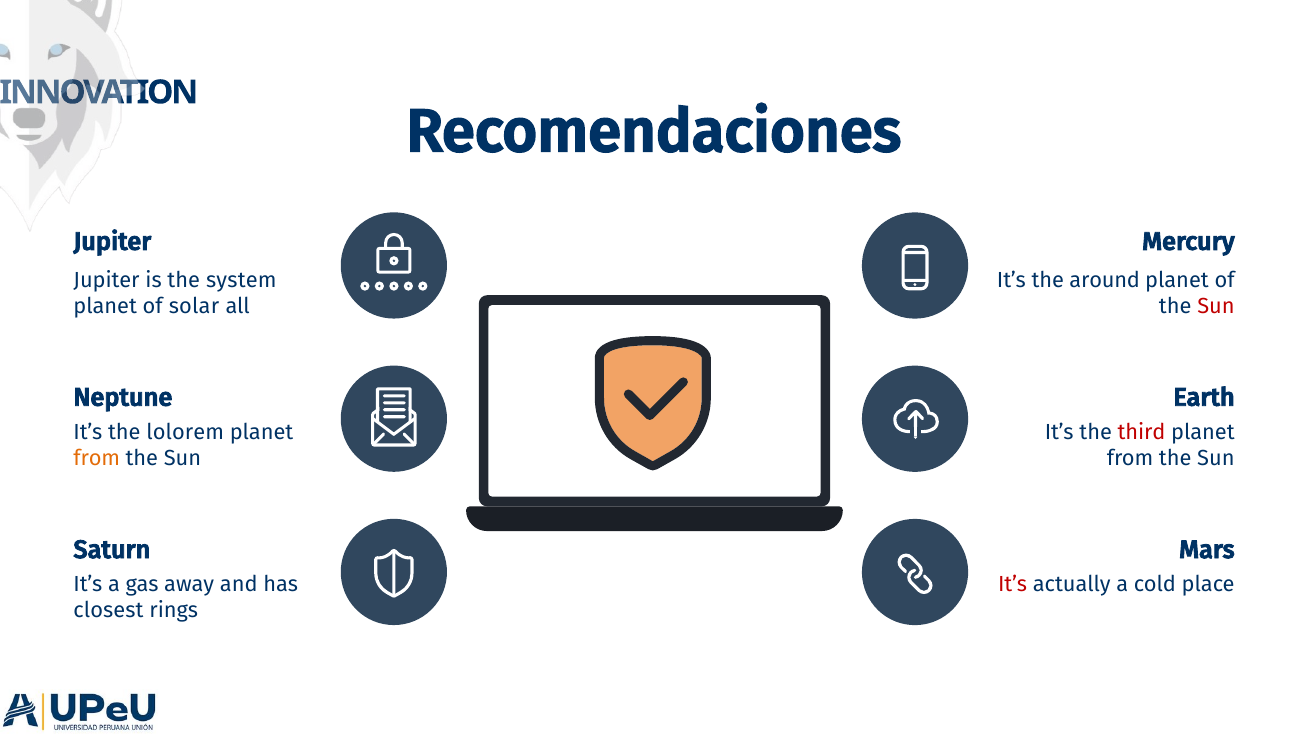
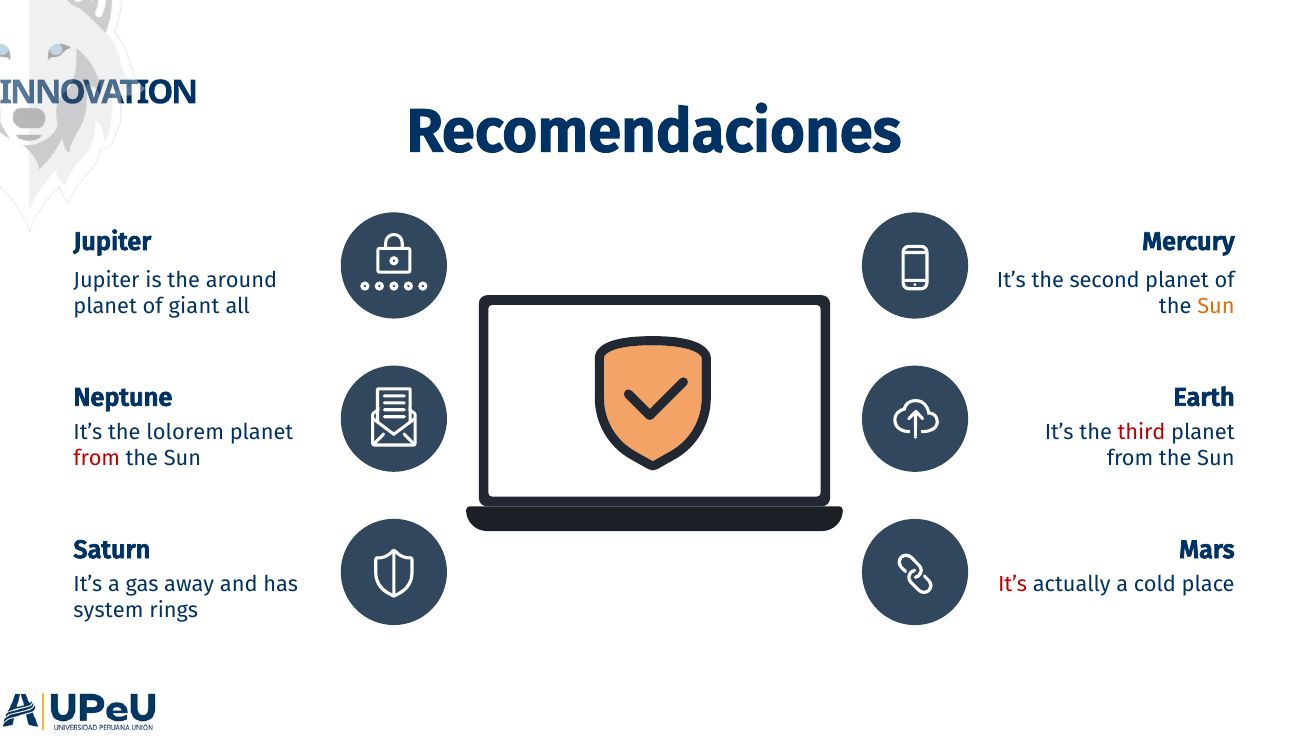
system: system -> around (241, 280)
around: around -> second (1105, 280)
solar: solar -> giant (194, 306)
Sun colour: red -> orange (1216, 306)
from colour: orange -> red (97, 458)
closest: closest -> system (108, 610)
